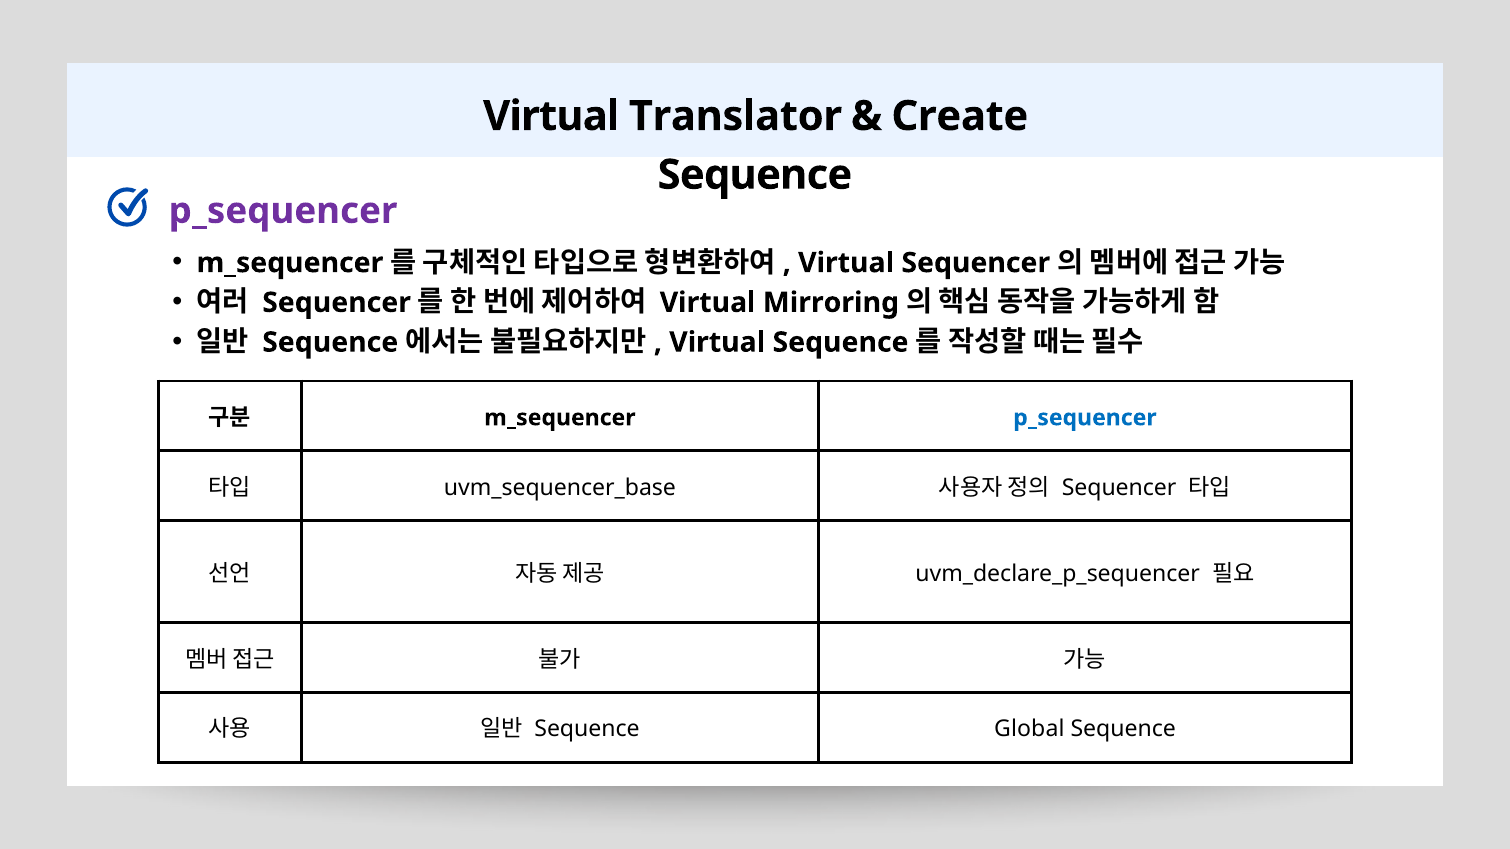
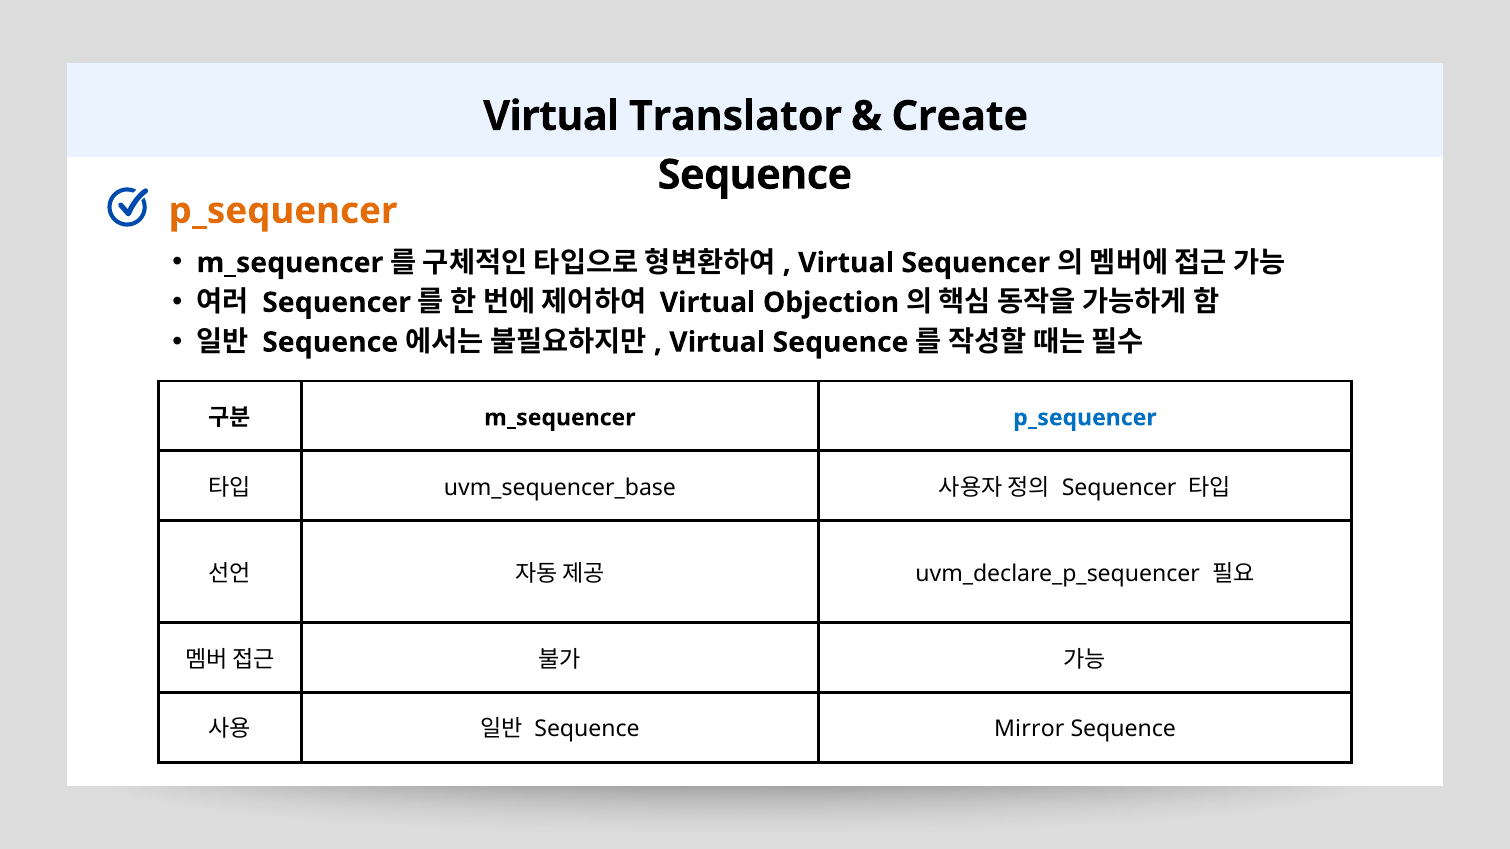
p_sequencer colour: purple -> orange (283, 211)
Mirroring: Mirroring -> Objection (831, 303)
Global: Global -> Mirror (1029, 729)
